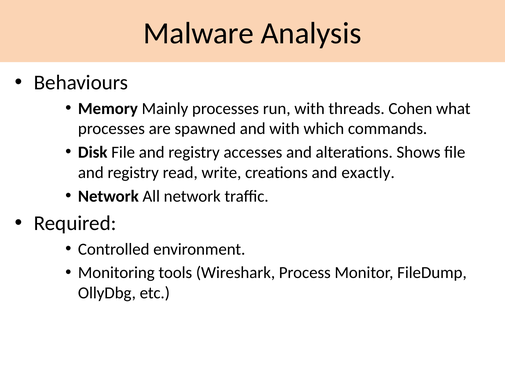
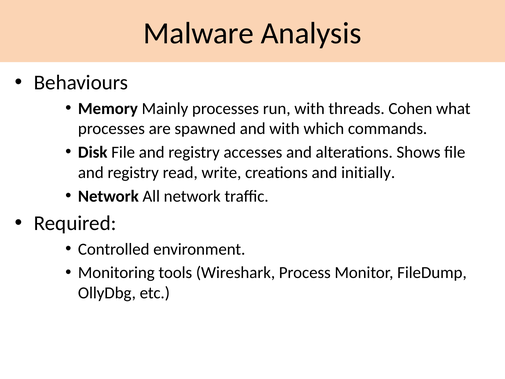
exactly: exactly -> initially (368, 172)
